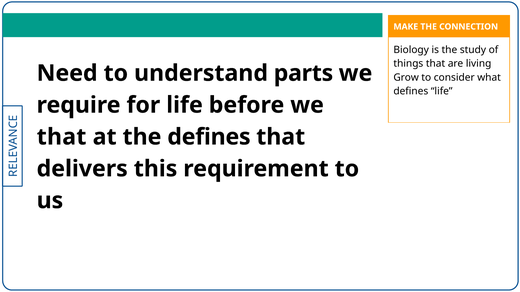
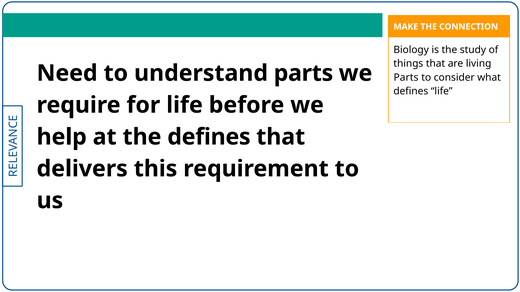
Grow: Grow -> Parts (406, 78)
that: that -> help (62, 137)
